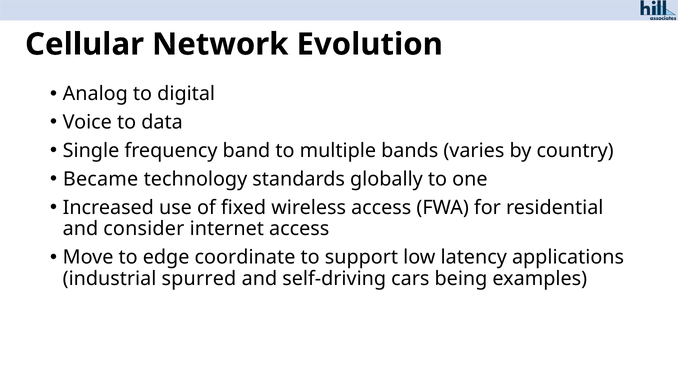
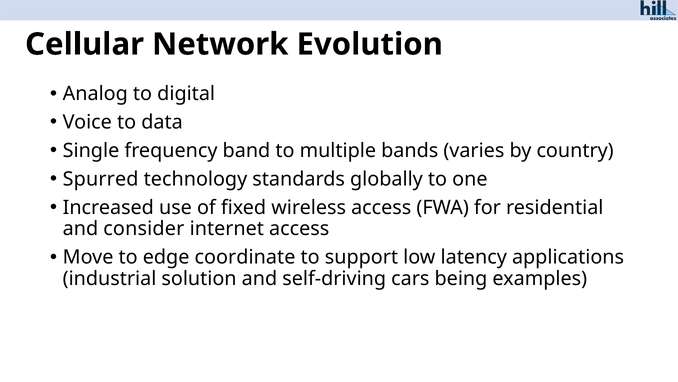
Became: Became -> Spurred (101, 179)
spurred: spurred -> solution (199, 278)
